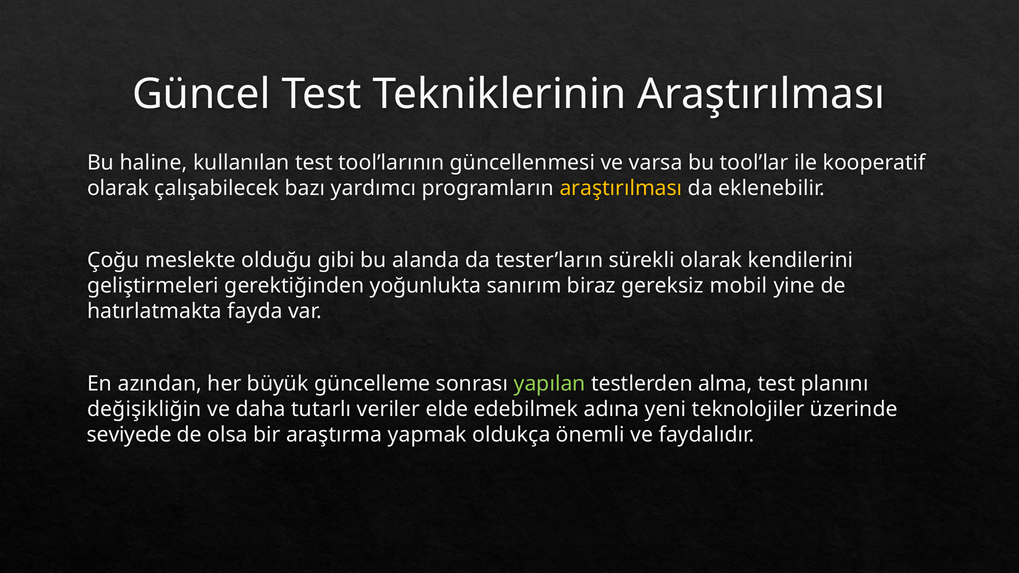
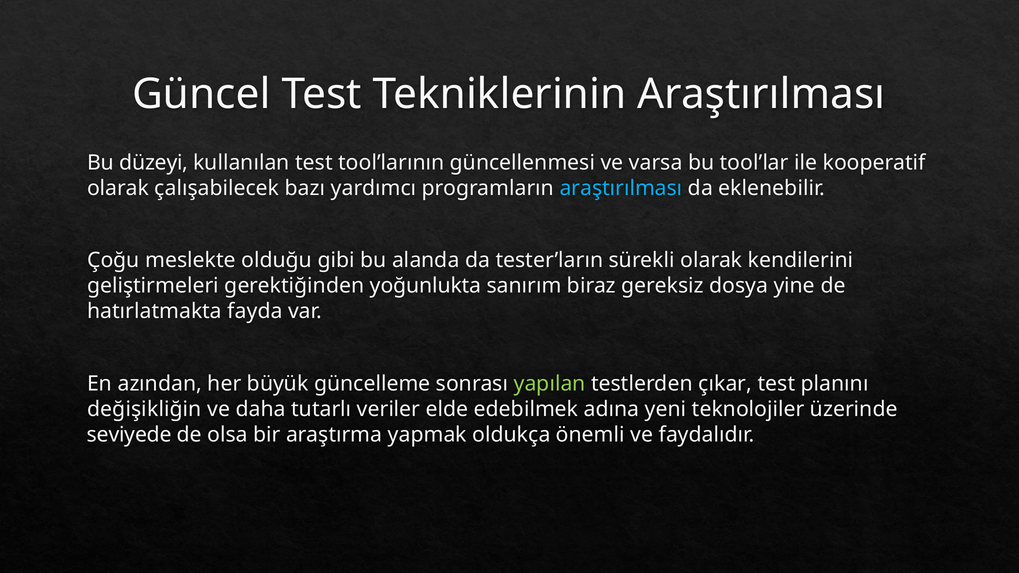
haline: haline -> düzeyi (154, 163)
araştırılması colour: yellow -> light blue (621, 188)
mobil: mobil -> dosya (739, 286)
alma: alma -> çıkar (725, 384)
